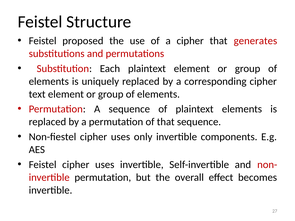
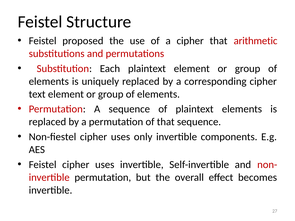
generates: generates -> arithmetic (256, 41)
